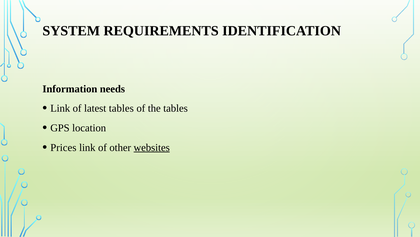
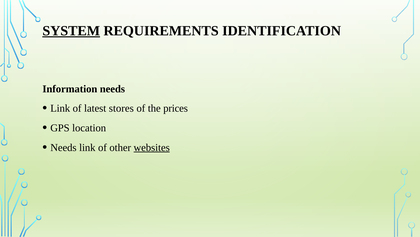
SYSTEM underline: none -> present (71, 31)
latest tables: tables -> stores (121, 108)
the tables: tables -> prices (176, 108)
Prices: Prices -> Needs (63, 147)
